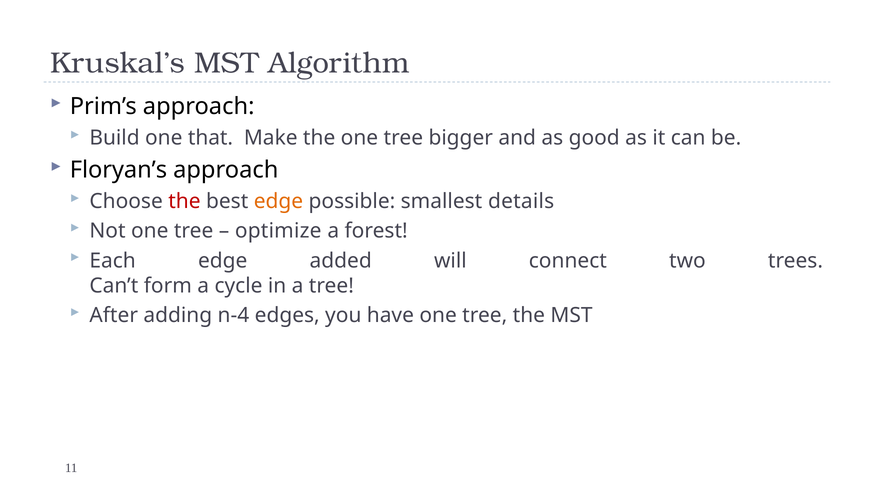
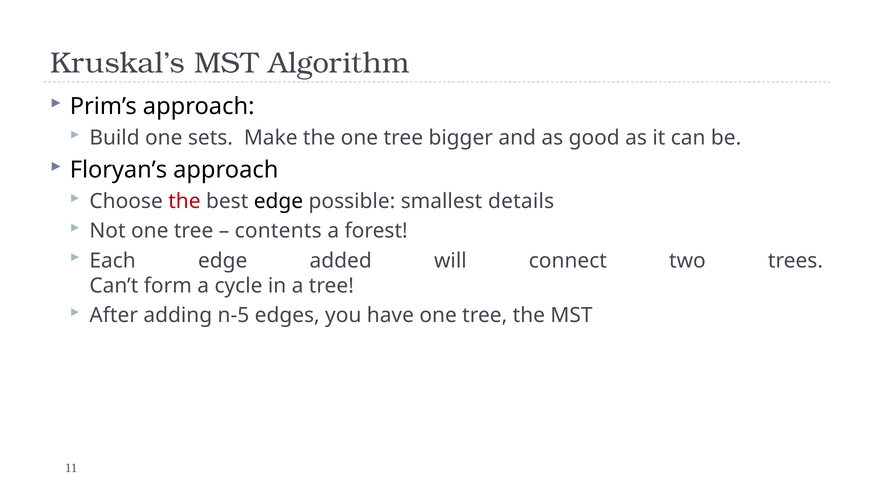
that: that -> sets (210, 138)
edge colour: orange -> black (278, 201)
optimize: optimize -> contents (278, 231)
n-4: n-4 -> n-5 (233, 315)
